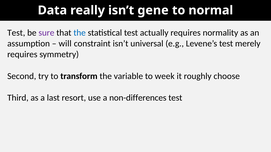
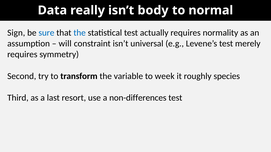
gene: gene -> body (153, 10)
Test: Test -> Sign (16, 33)
sure colour: purple -> blue (46, 33)
choose: choose -> species (227, 76)
